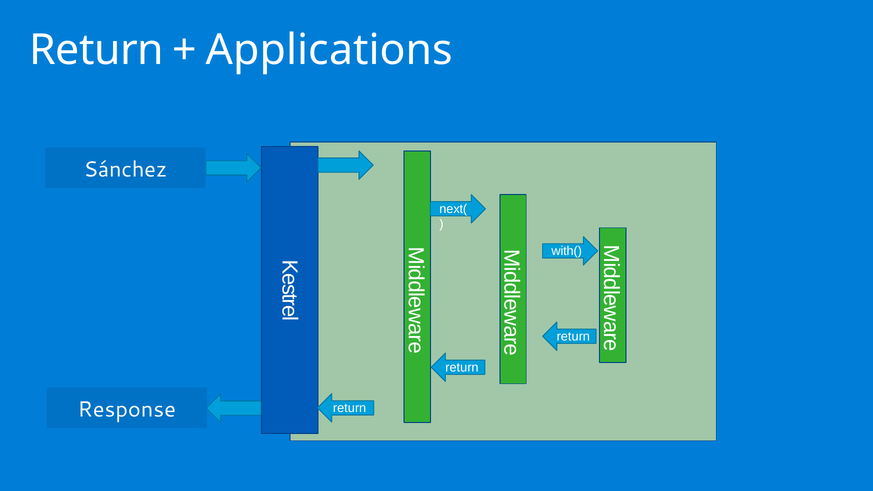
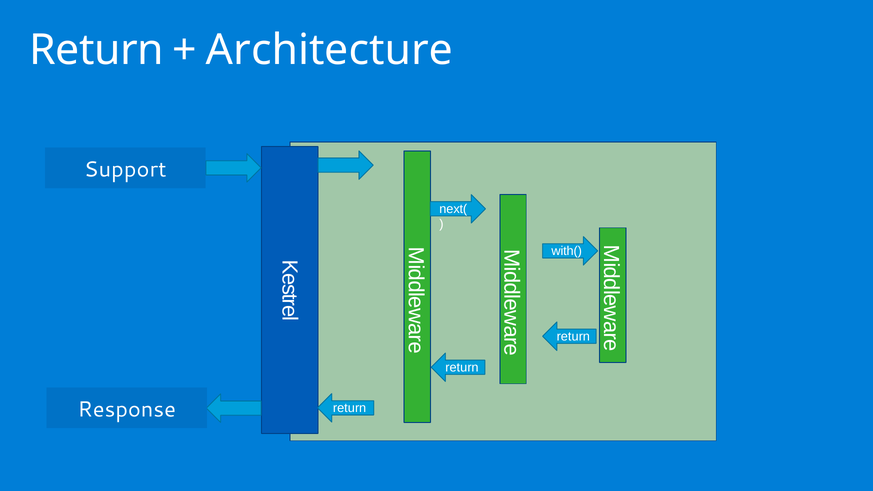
Applications: Applications -> Architecture (329, 50)
Sánchez: Sánchez -> Support (125, 170)
